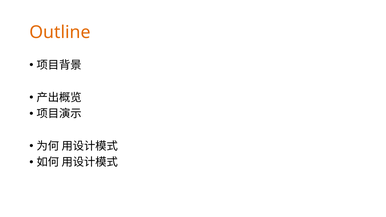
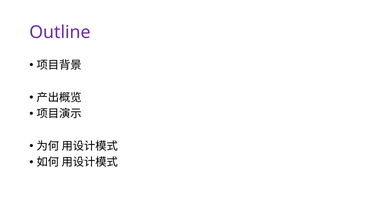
Outline colour: orange -> purple (60, 32)
